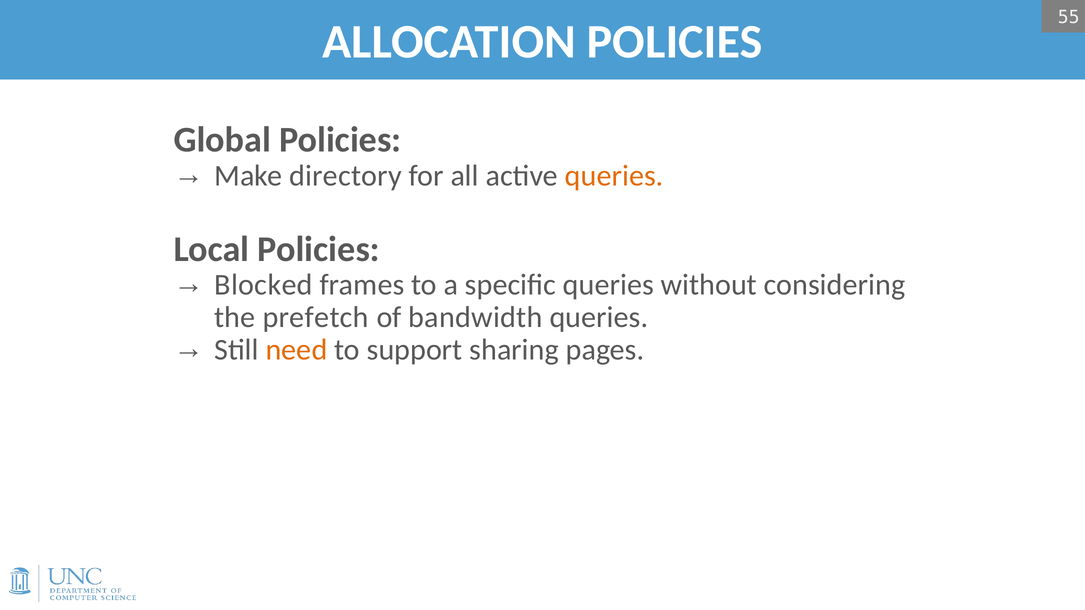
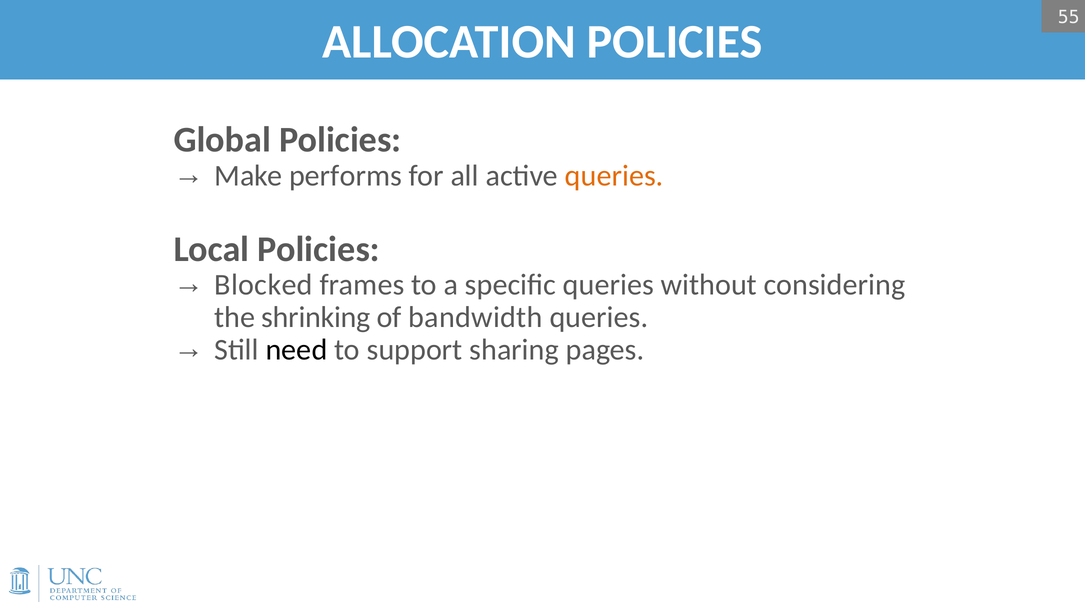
directory: directory -> performs (346, 176)
prefetch: prefetch -> shrinking (316, 318)
need colour: orange -> black (296, 350)
